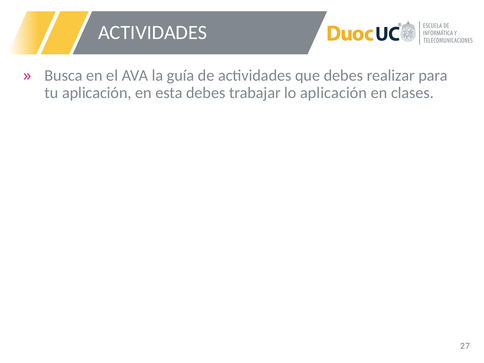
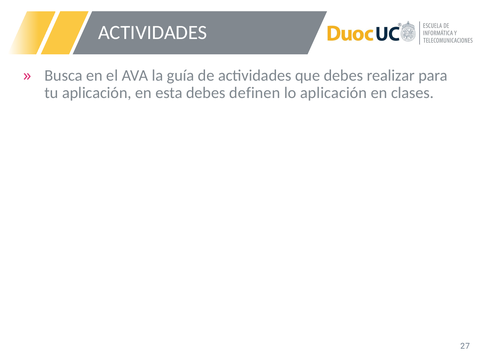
trabajar: trabajar -> definen (255, 93)
